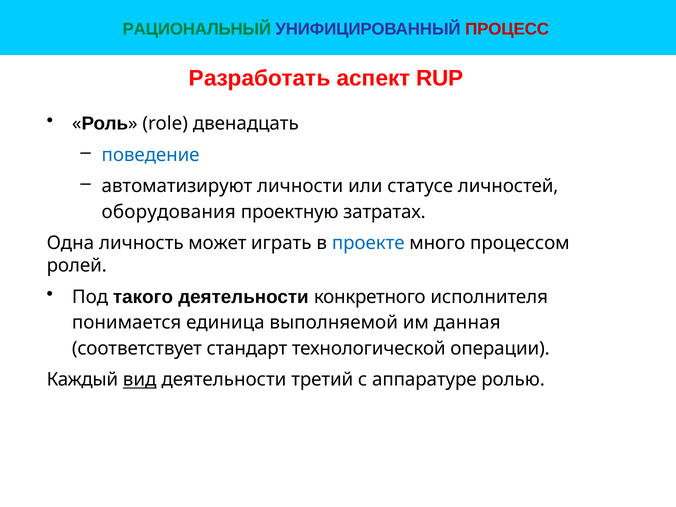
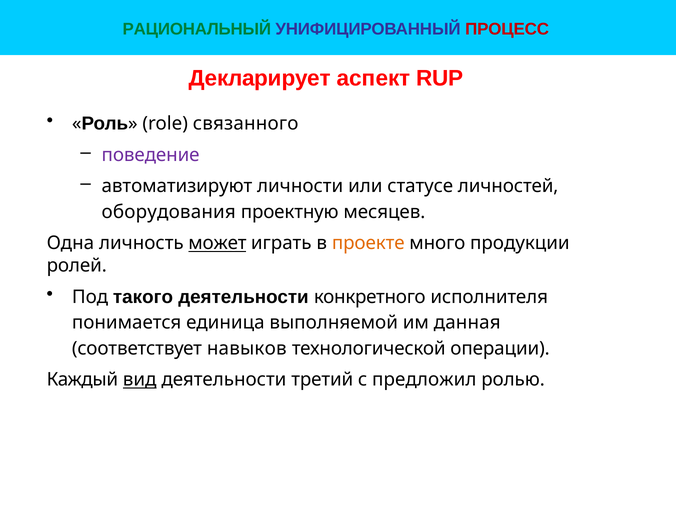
Разработать: Разработать -> Декларирует (260, 78)
двенадцать: двенадцать -> связанного (246, 123)
поведение colour: blue -> purple (151, 155)
затратах: затратах -> месяцев (384, 212)
может underline: none -> present (217, 243)
проекте colour: blue -> orange (368, 243)
процессом: процессом -> продукции (520, 243)
стандарт: стандарт -> навыков (247, 348)
аппаратуре: аппаратуре -> предложил (424, 380)
